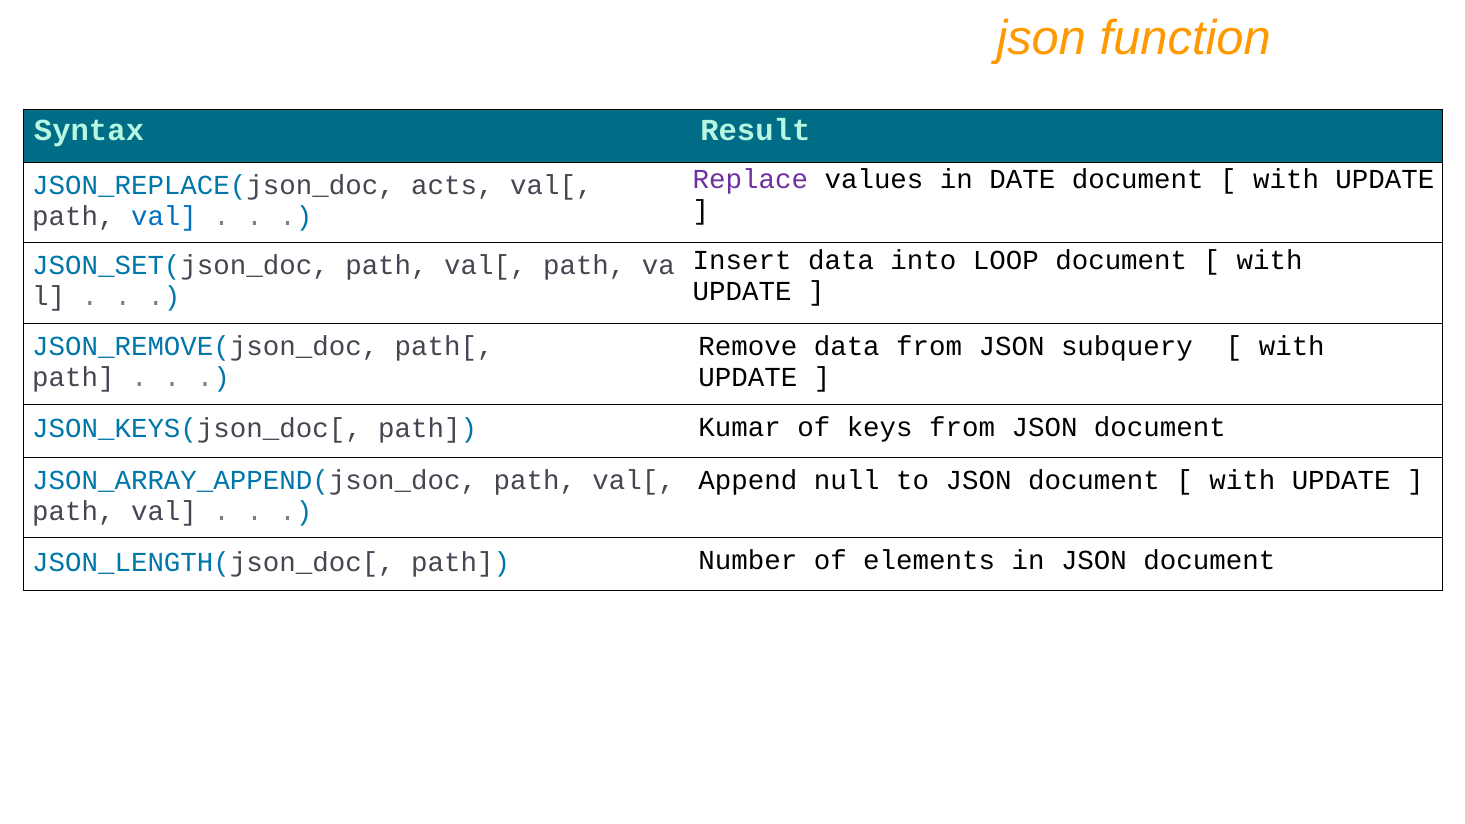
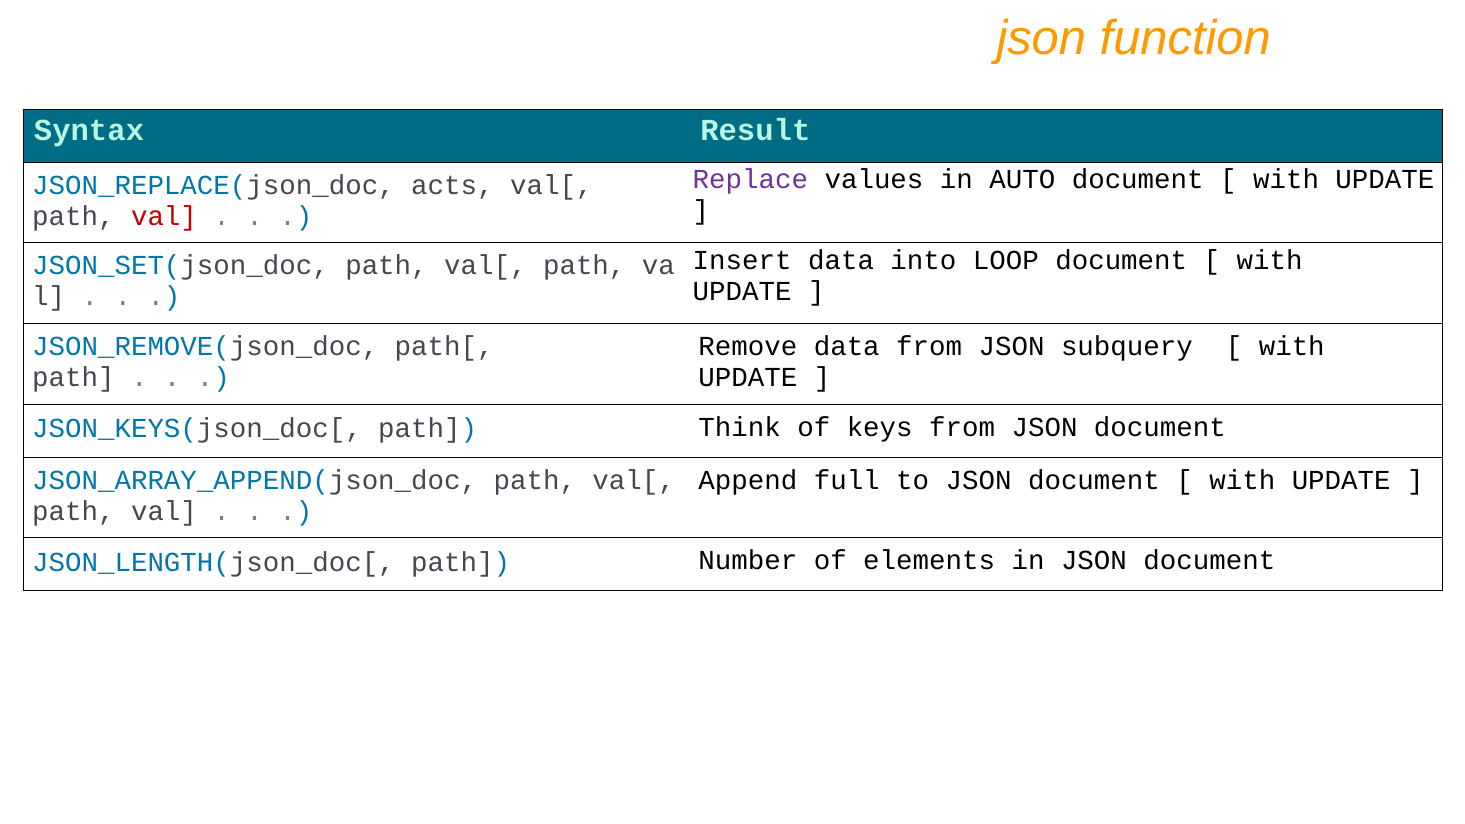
DATE: DATE -> AUTO (1022, 179)
val colour: blue -> red (164, 216)
Kumar: Kumar -> Think (740, 427)
null: null -> full (847, 480)
